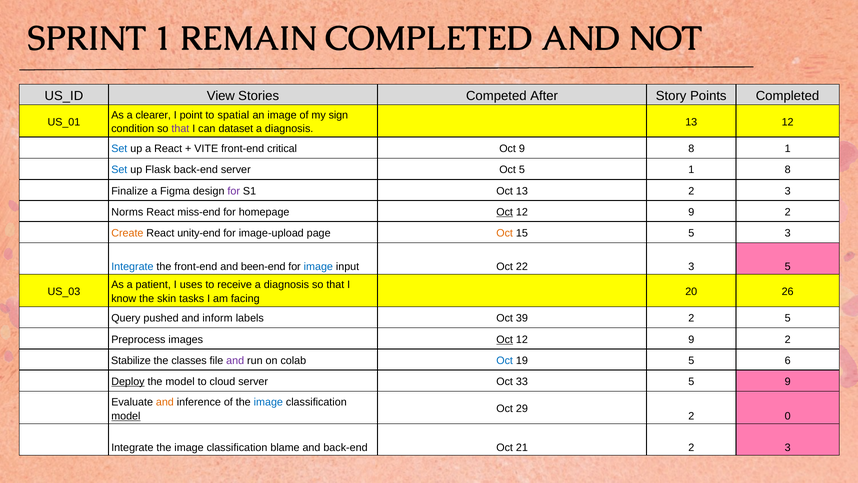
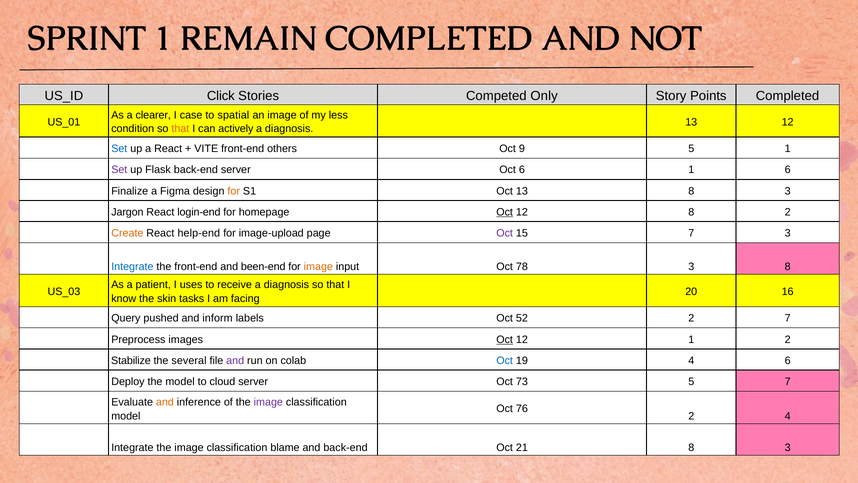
View: View -> Click (221, 96)
After: After -> Only (544, 96)
point: point -> case (191, 115)
sign: sign -> less (338, 115)
that colour: purple -> orange (180, 129)
dataset: dataset -> actively (236, 129)
critical: critical -> others (282, 149)
9 8: 8 -> 5 (691, 149)
Set colour: blue -> purple (119, 170)
Oct 5: 5 -> 6 (522, 170)
1 8: 8 -> 6 (788, 170)
for colour: purple -> orange (234, 191)
13 2: 2 -> 8 (691, 191)
Norms: Norms -> Jargon (127, 212)
miss-end: miss-end -> login-end (199, 212)
9: 9 -> 8 (691, 212)
unity-end: unity-end -> help-end (199, 233)
Oct colour: orange -> purple (505, 233)
15 5: 5 -> 7 (691, 233)
image colour: blue -> orange (318, 266)
22: 22 -> 78 (522, 266)
3 5: 5 -> 8 (788, 266)
26: 26 -> 16 (788, 291)
39: 39 -> 52 (522, 318)
2 5: 5 -> 7 (788, 318)
9: 9 -> 1 (691, 339)
classes: classes -> several (189, 360)
19 5: 5 -> 4 (691, 360)
Deploy underline: present -> none (128, 381)
33: 33 -> 73 (522, 381)
5 9: 9 -> 7 (788, 381)
image colour: blue -> purple (268, 402)
29: 29 -> 76 (522, 408)
model underline: present -> none (126, 416)
2 0: 0 -> 4 (788, 416)
21 2: 2 -> 8 (691, 447)
